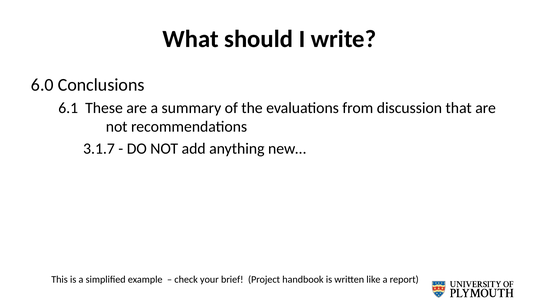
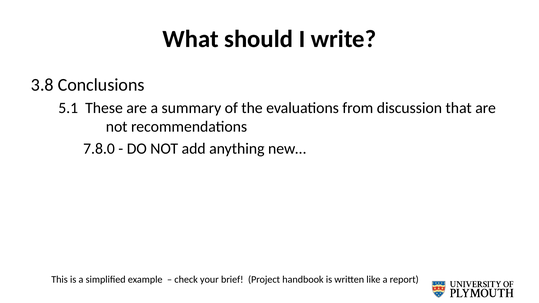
6.0: 6.0 -> 3.8 (42, 85)
6.1: 6.1 -> 5.1 (68, 108)
3.1.7: 3.1.7 -> 7.8.0 (99, 149)
